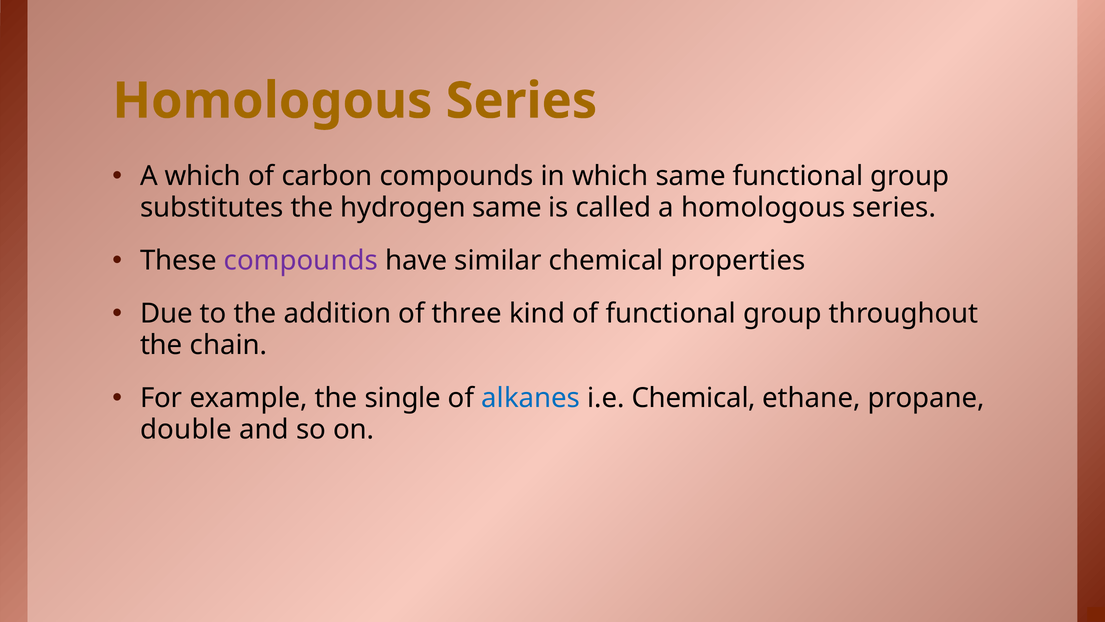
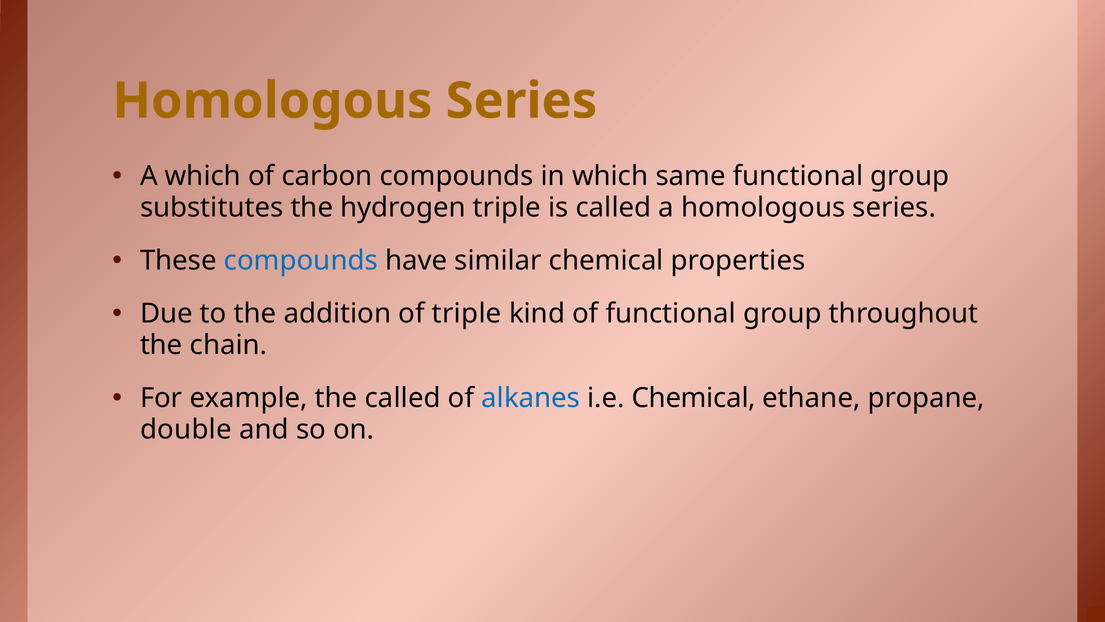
hydrogen same: same -> triple (507, 207)
compounds colour: purple -> blue (301, 260)
of three: three -> triple (467, 313)
the single: single -> called (403, 398)
